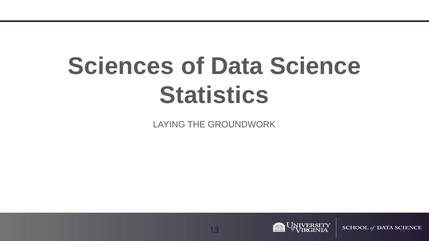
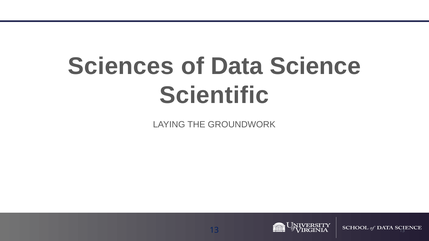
Statistics: Statistics -> Scientific (214, 95)
